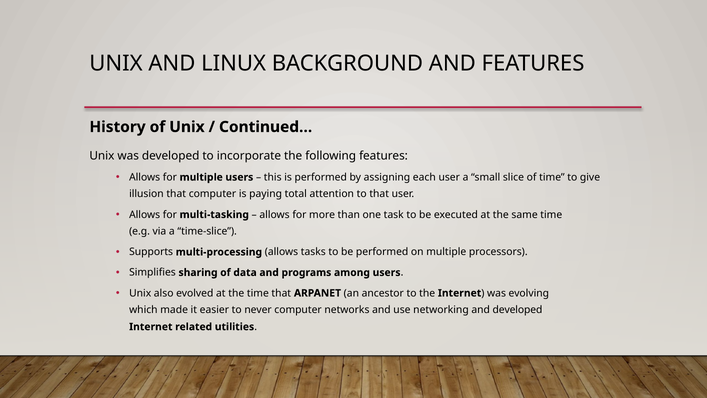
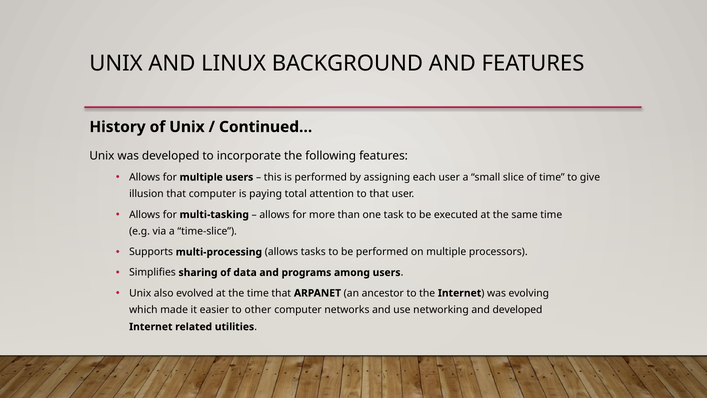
never: never -> other (258, 310)
